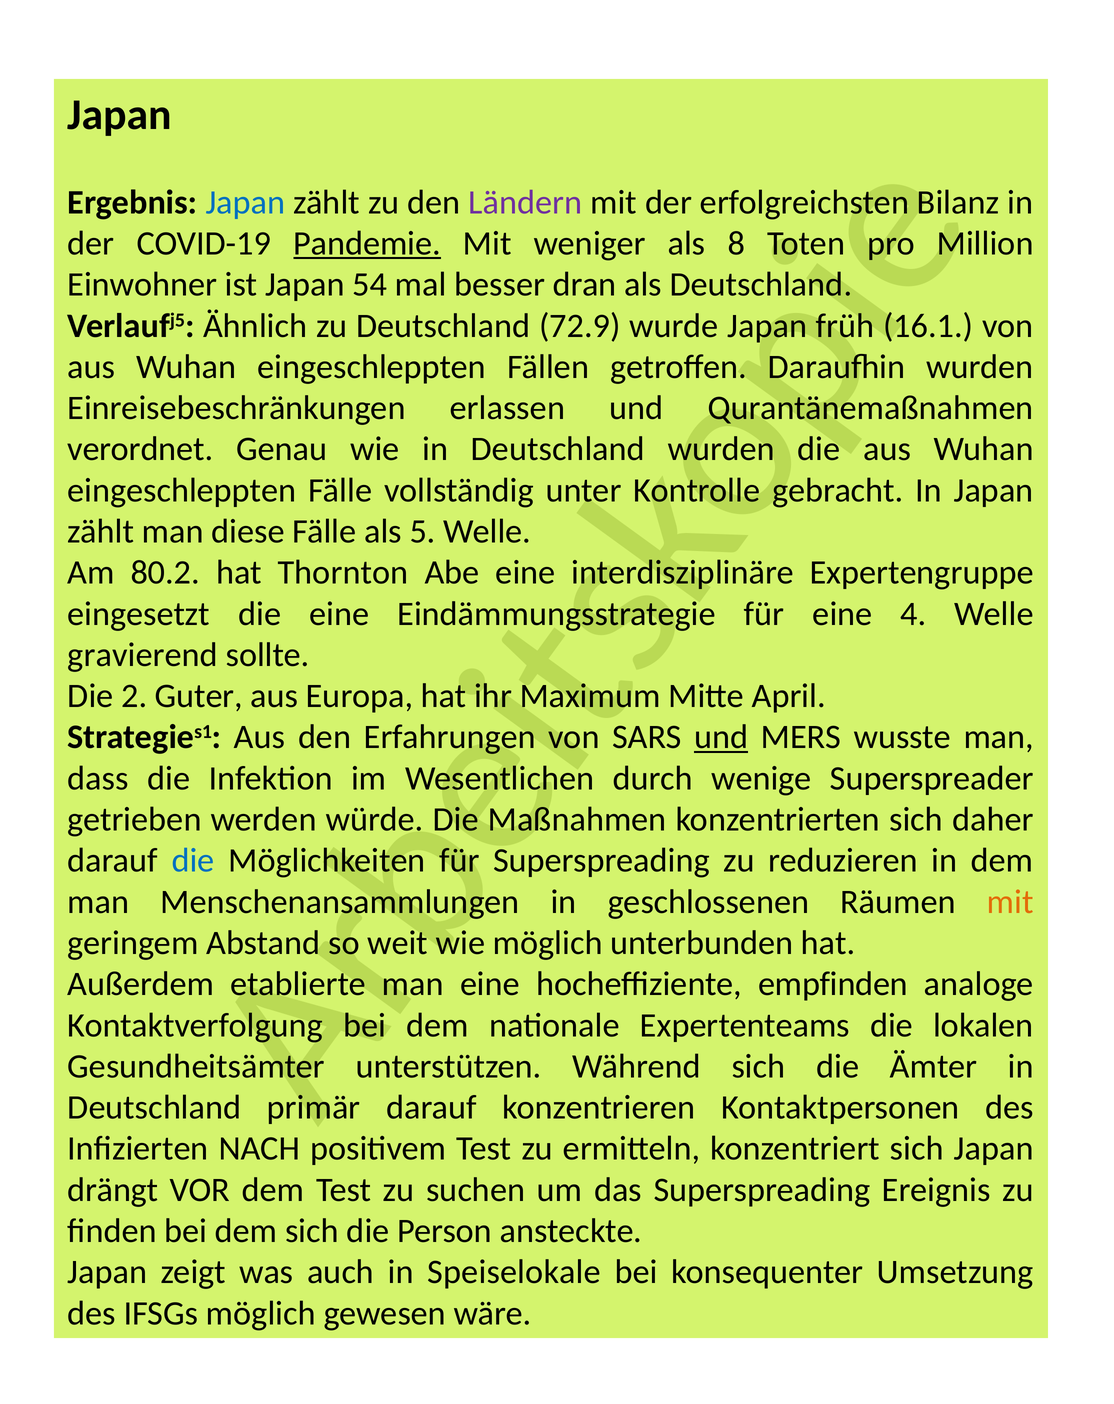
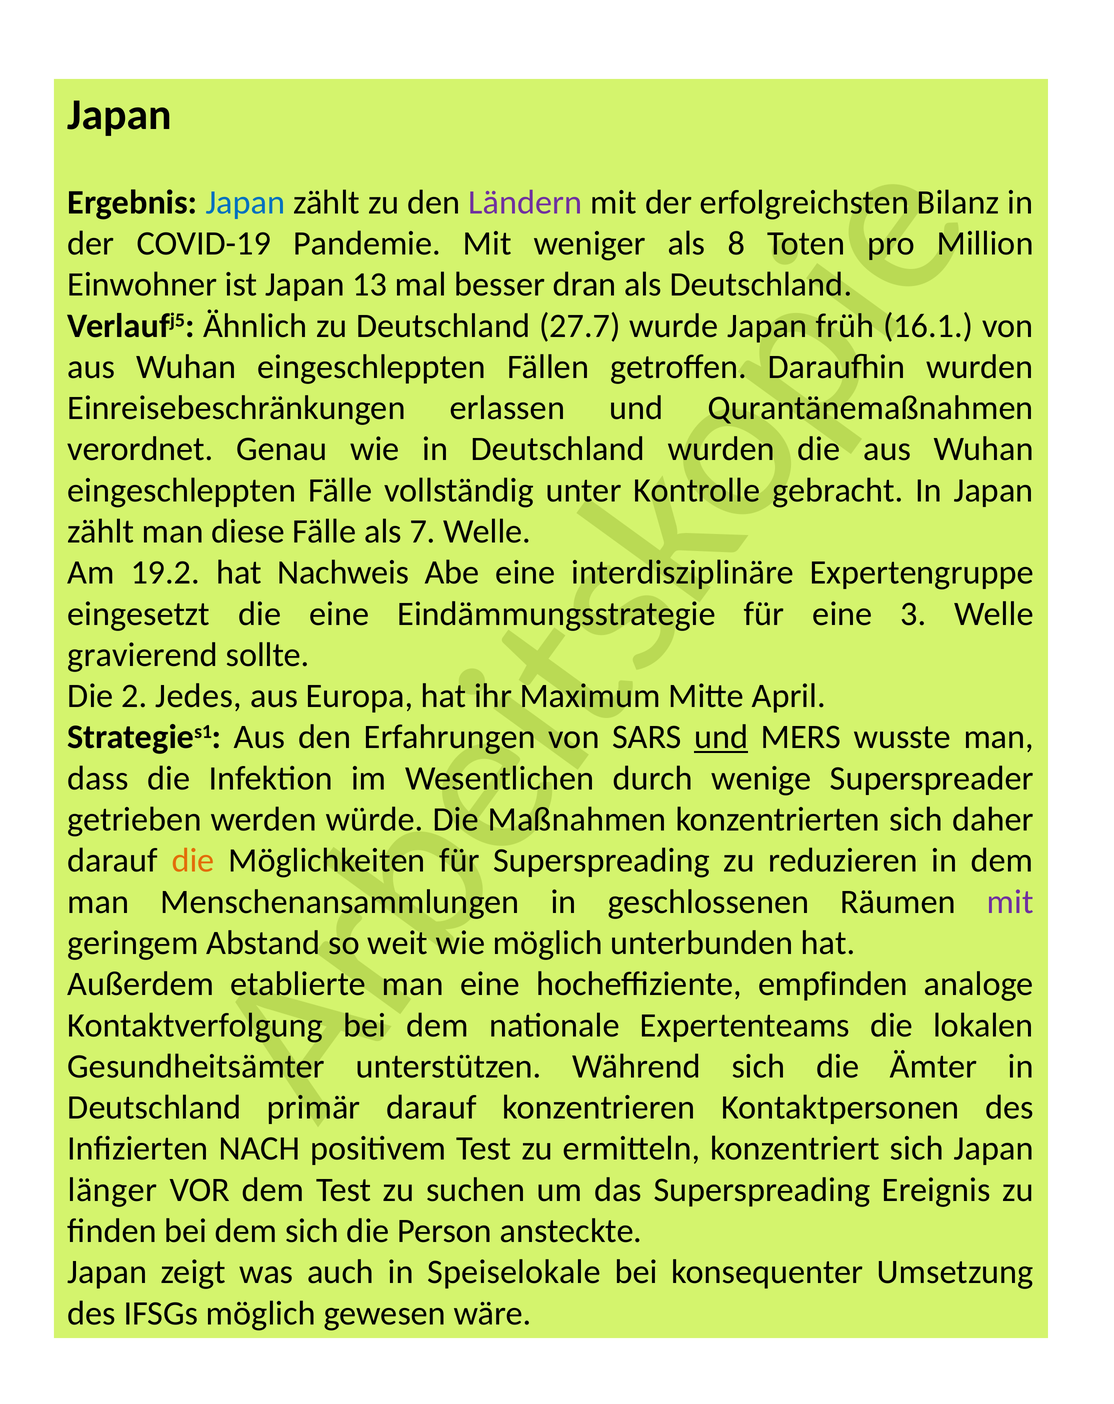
Pandemie underline: present -> none (367, 244)
54: 54 -> 13 (370, 285)
72.9: 72.9 -> 27.7 (580, 326)
5: 5 -> 7 (423, 532)
80.2: 80.2 -> 19.2 (165, 573)
Thornton: Thornton -> Nachweis (343, 573)
4: 4 -> 3 (913, 614)
Guter: Guter -> Jedes (199, 696)
die colour: blue -> orange (193, 861)
mit colour: orange -> purple (1010, 902)
drängt: drängt -> länger (113, 1190)
